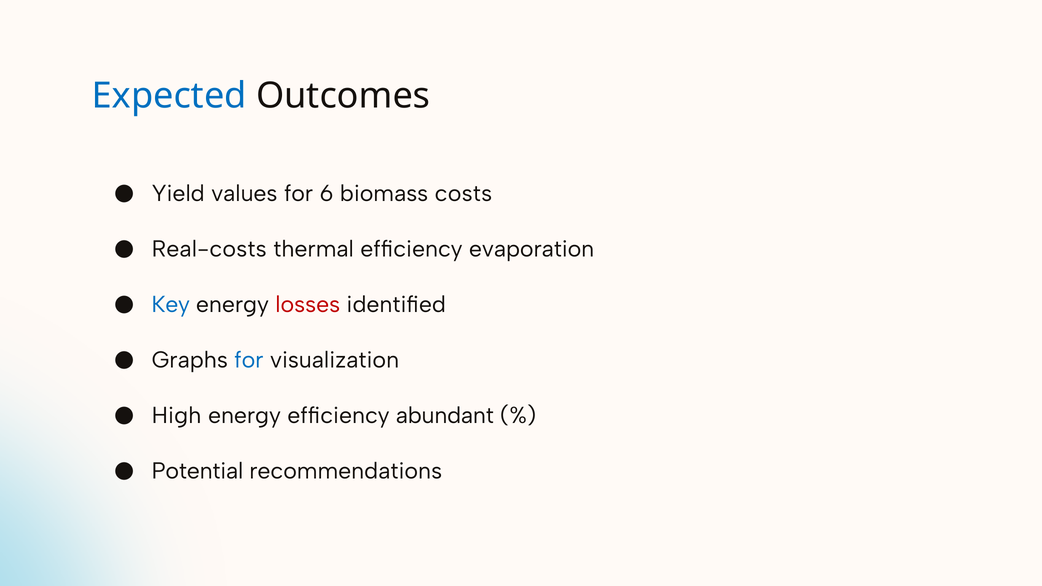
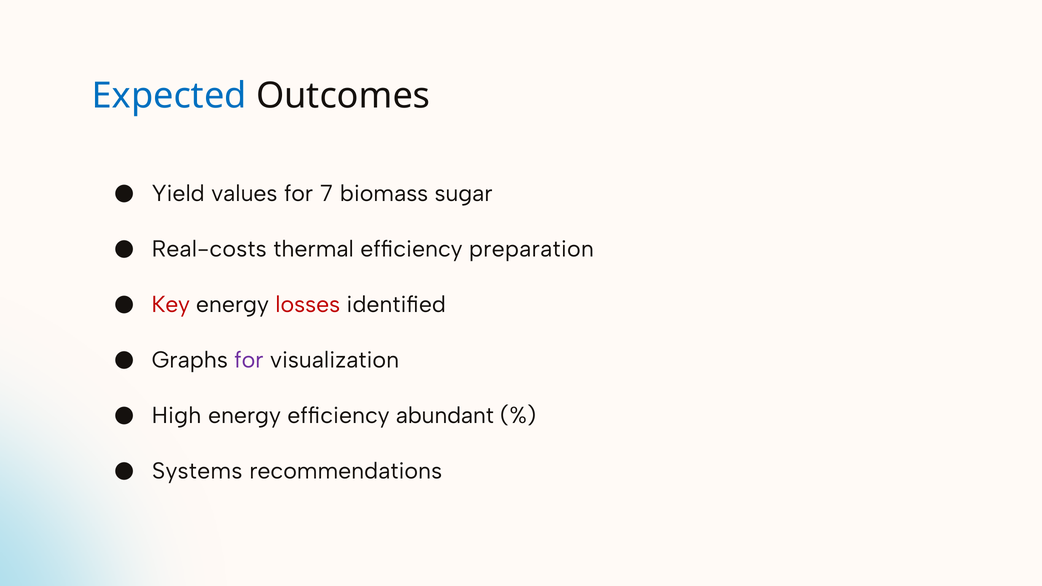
6: 6 -> 7 (326, 194)
costs: costs -> sugar (464, 194)
evaporation: evaporation -> preparation (531, 249)
Key colour: blue -> red (171, 305)
for colour: blue -> purple (249, 360)
Potential: Potential -> Systems (197, 471)
